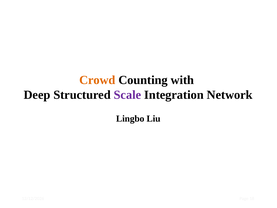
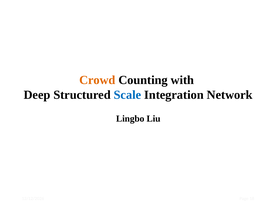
Scale colour: purple -> blue (127, 95)
